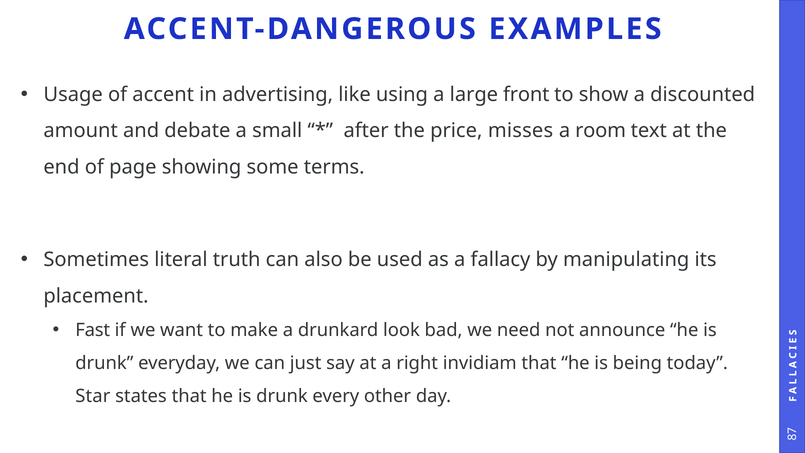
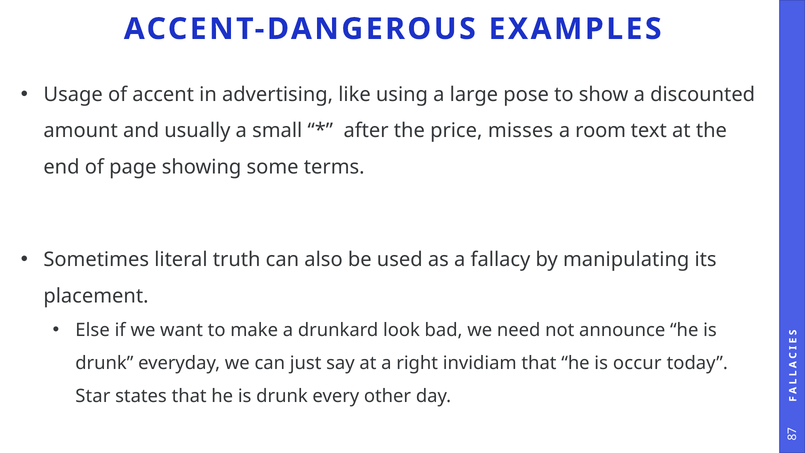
front: front -> pose (526, 95)
debate: debate -> usually (197, 131)
Fast: Fast -> Else (93, 330)
being: being -> occur (637, 363)
